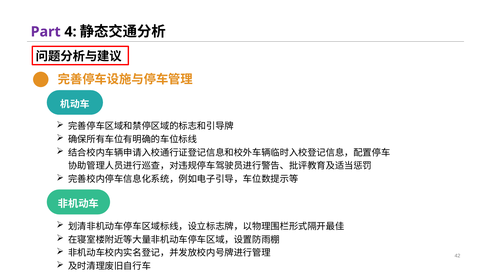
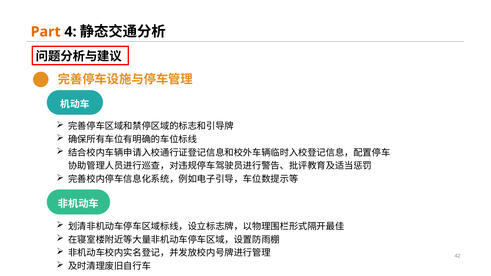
Part colour: purple -> orange (46, 32)
